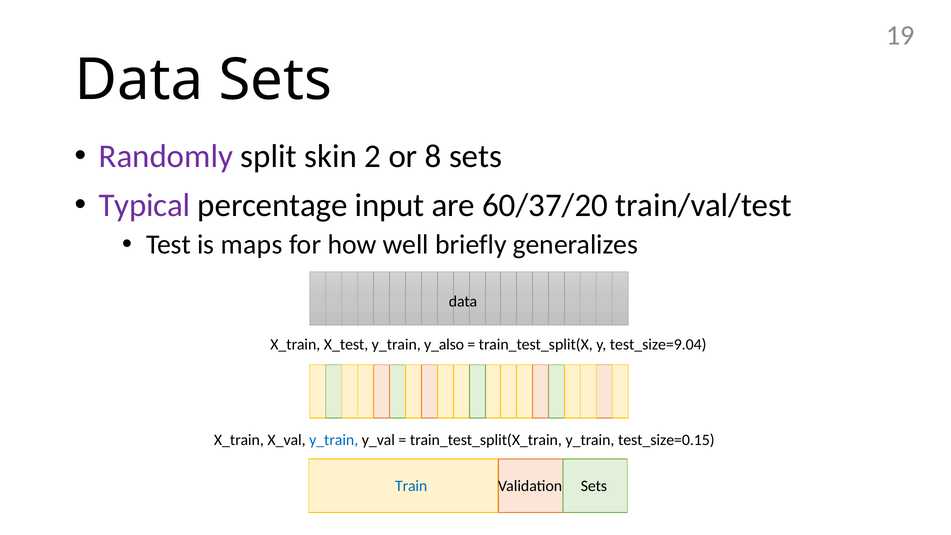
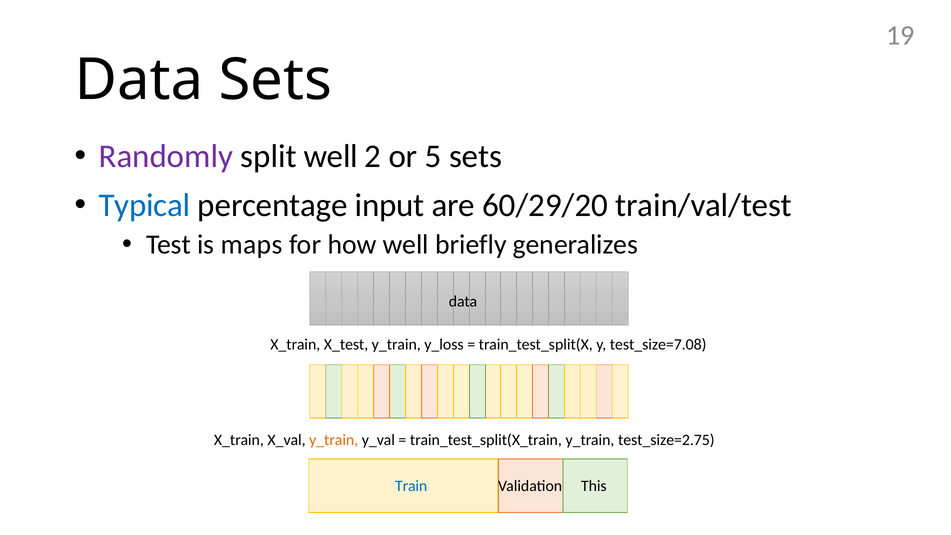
split skin: skin -> well (331, 156)
8: 8 -> 5 (433, 156)
Typical colour: purple -> blue (144, 205)
60/37/20: 60/37/20 -> 60/29/20 (545, 205)
y_also: y_also -> y_loss (444, 344)
test_size=9.04: test_size=9.04 -> test_size=7.08 (658, 344)
y_train colour: blue -> orange (334, 440)
test_size=0.15: test_size=0.15 -> test_size=2.75 (666, 440)
Validation Sets: Sets -> This (594, 486)
